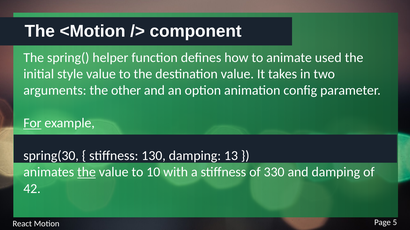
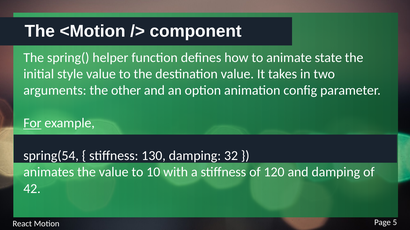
used: used -> state (328, 58)
spring(30: spring(30 -> spring(54 (51, 156)
13: 13 -> 32 (231, 156)
the underline: present -> none (87, 173)
330: 330 -> 120 (274, 173)
